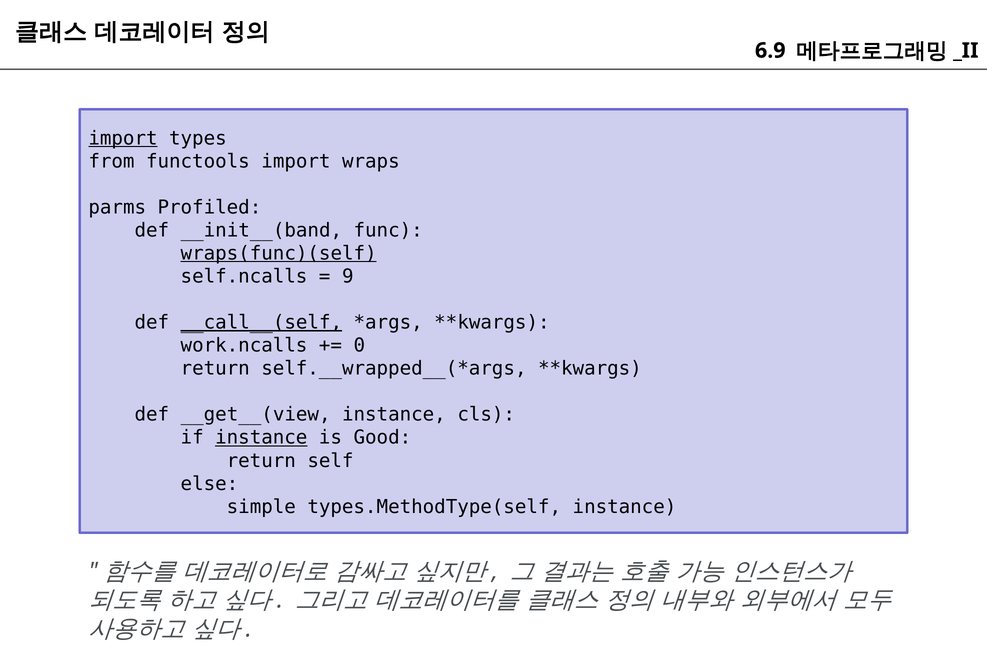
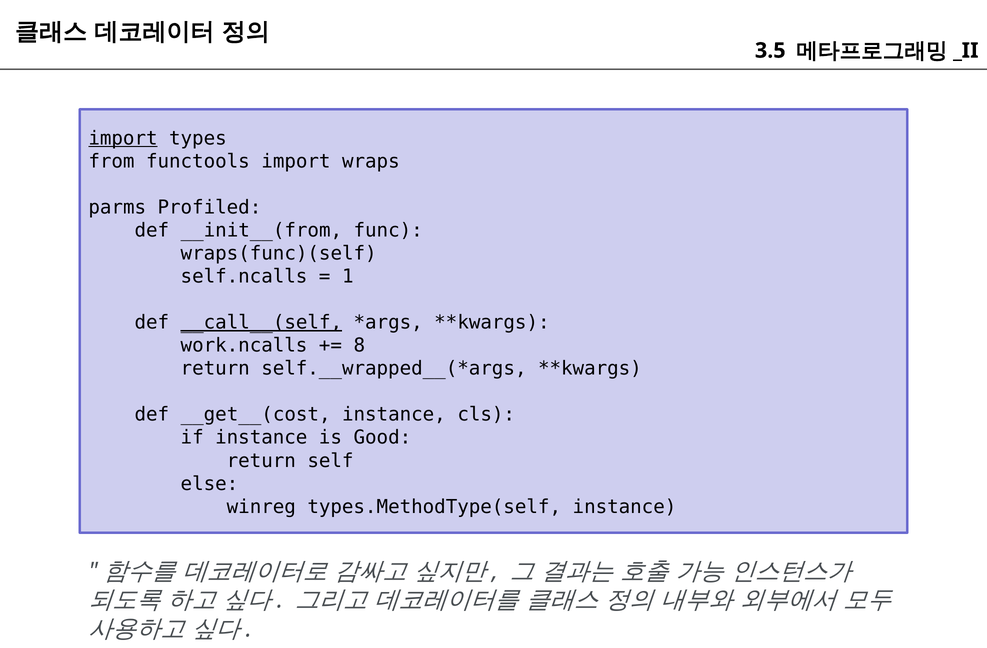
6.9: 6.9 -> 3.5 (770, 51)
__init__(band: __init__(band -> __init__(from (261, 230)
wraps(func)(self underline: present -> none (279, 254)
9: 9 -> 1 (348, 277)
0: 0 -> 8 (359, 346)
__get__(view: __get__(view -> __get__(cost (256, 415)
instance underline: present -> none (261, 438)
simple: simple -> winreg (261, 507)
